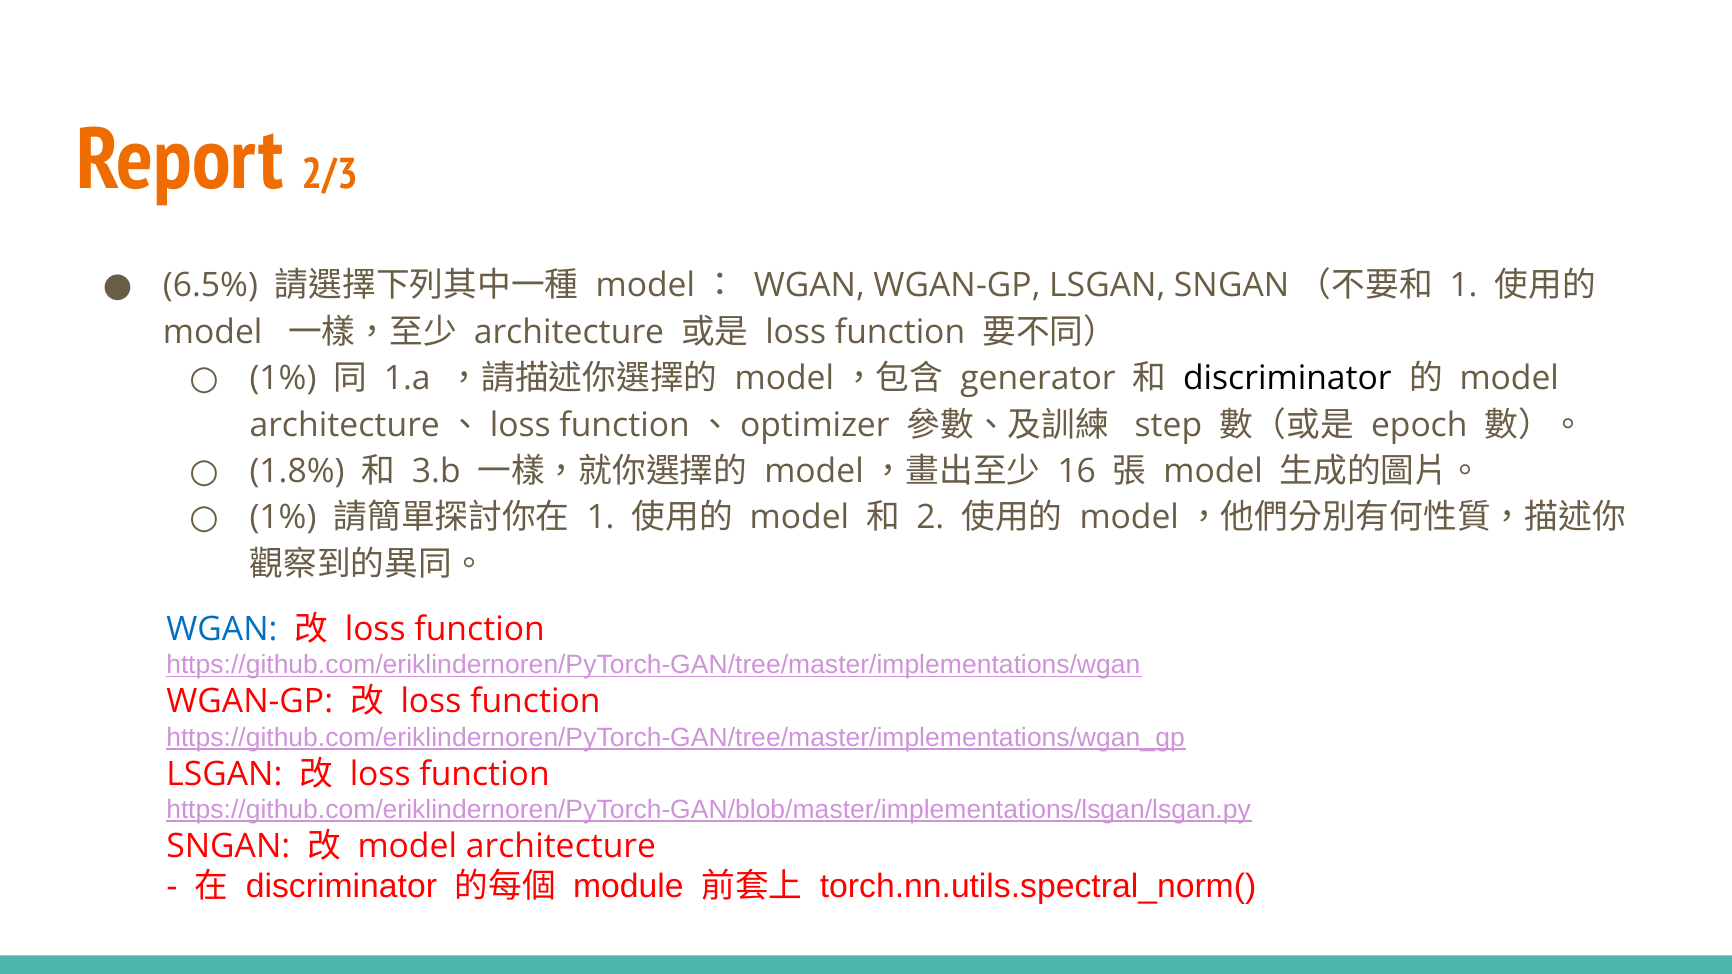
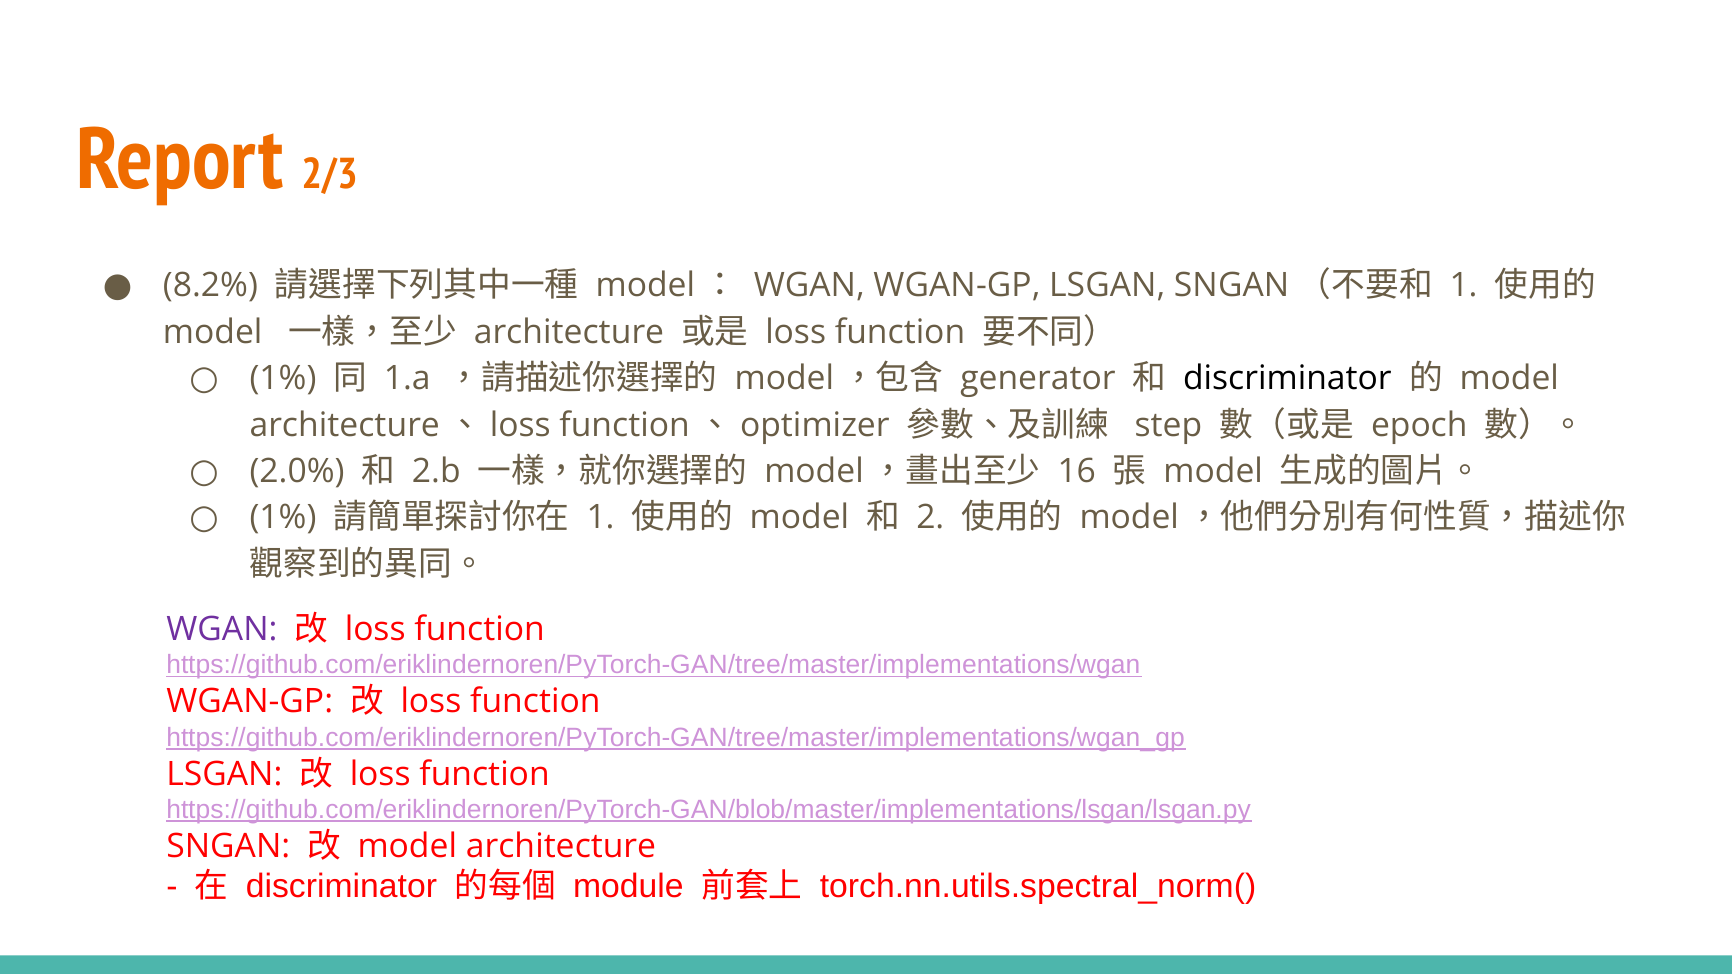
6.5%: 6.5% -> 8.2% (210, 286)
1.8%: 1.8% -> 2.0% (297, 472)
3.b: 3.b -> 2.b (436, 472)
WGAN colour: blue -> purple (222, 630)
